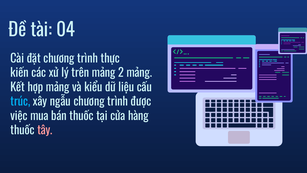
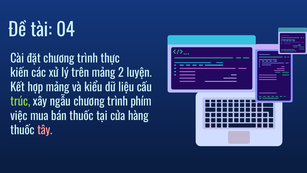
2 mảng: mảng -> luyện (139, 73)
trúc colour: light blue -> light green (20, 102)
được: được -> phím (141, 102)
